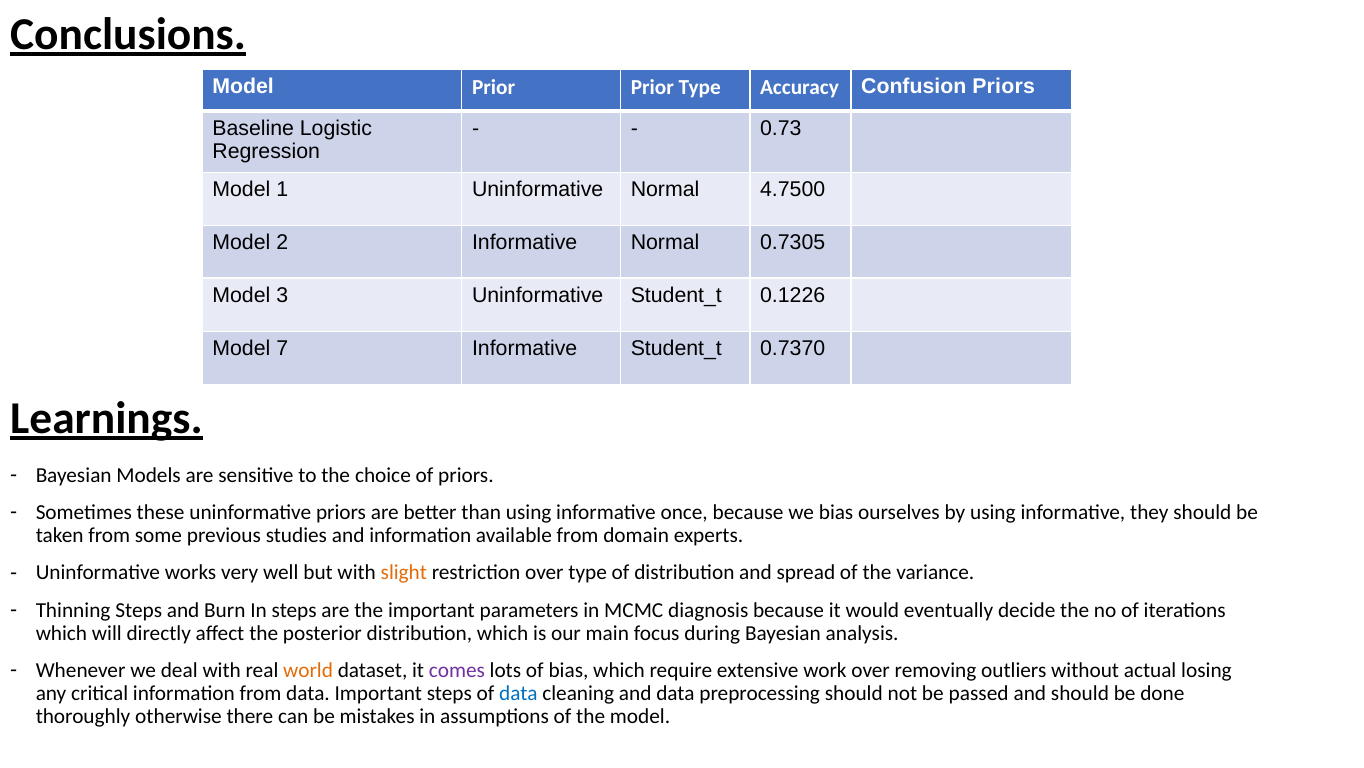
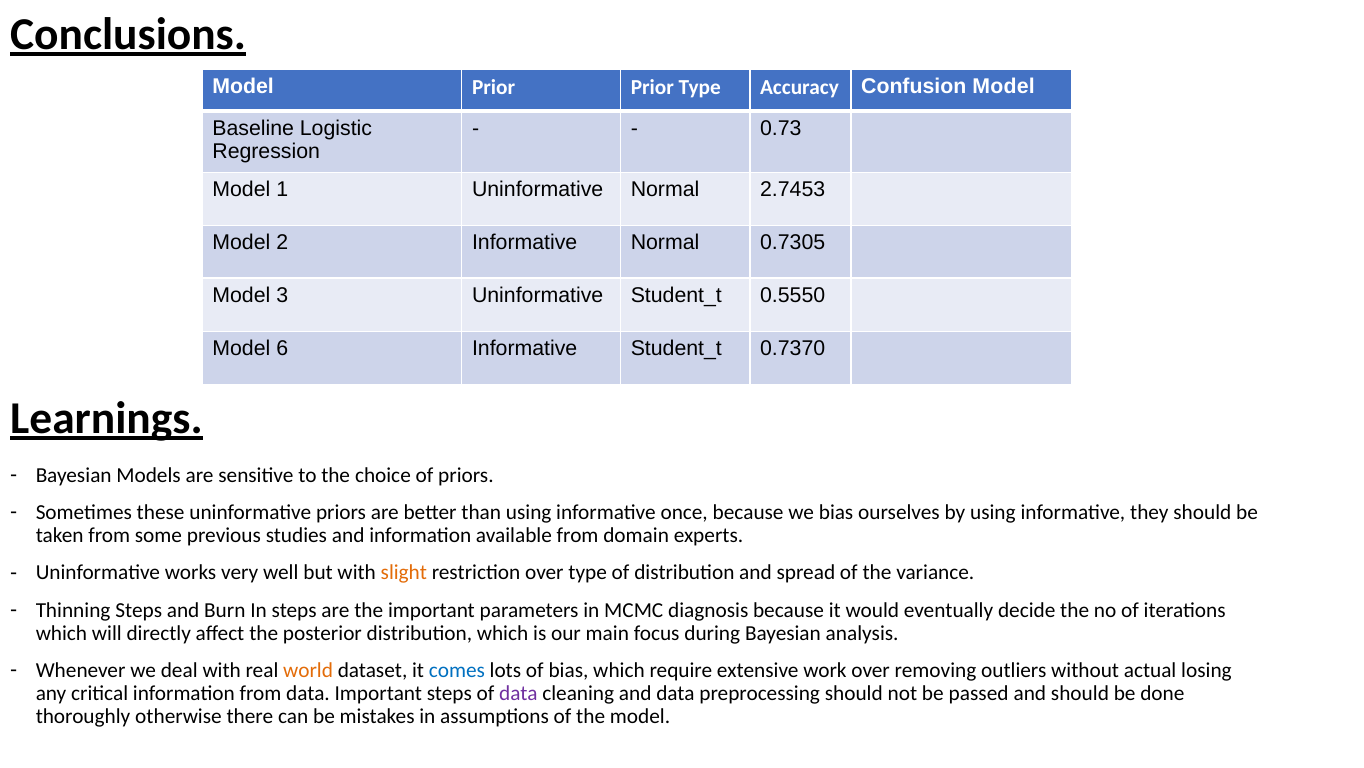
Confusion Priors: Priors -> Model (1004, 87)
4.7500: 4.7500 -> 2.7453 (793, 189)
0.1226: 0.1226 -> 0.5550 (793, 295)
7: 7 -> 6 (282, 348)
comes colour: purple -> blue (457, 670)
data colour: blue -> purple (518, 693)
